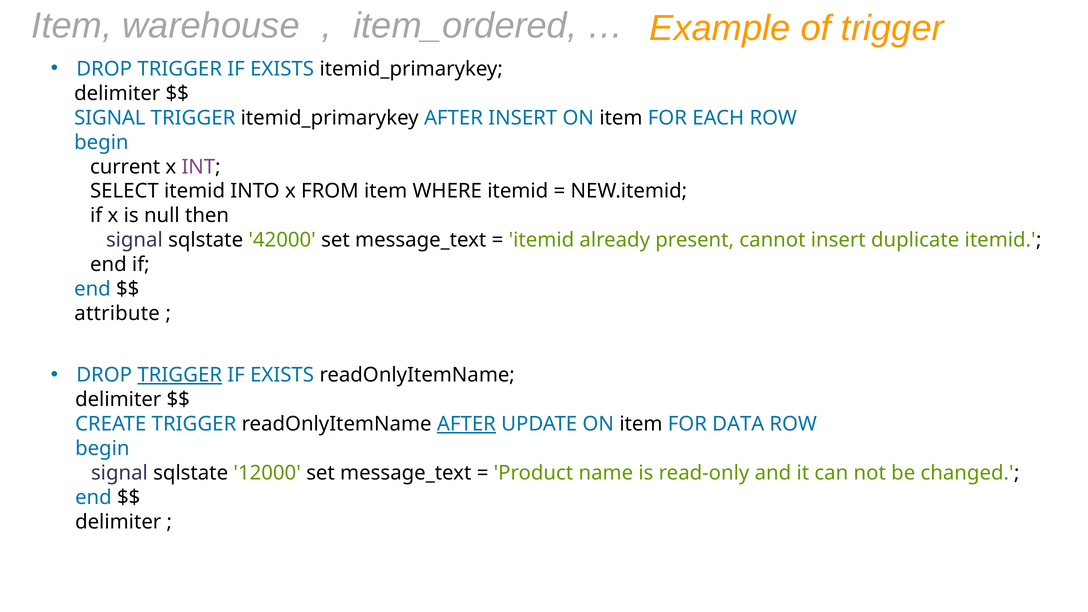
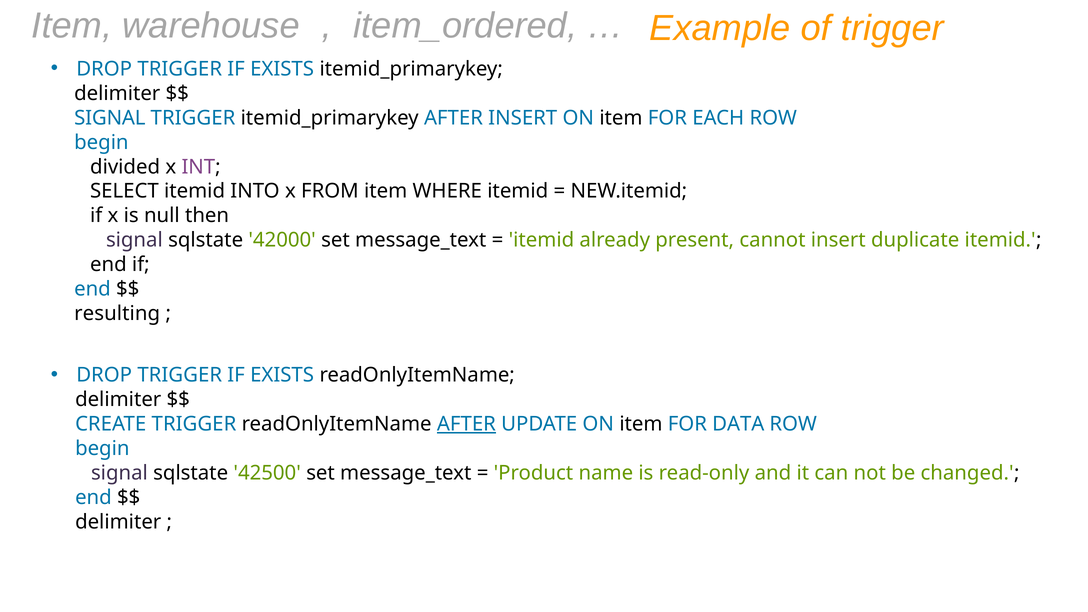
current: current -> divided (125, 167)
attribute: attribute -> resulting (117, 314)
TRIGGER underline: present -> none (180, 375)
12000: 12000 -> 42500 (267, 473)
